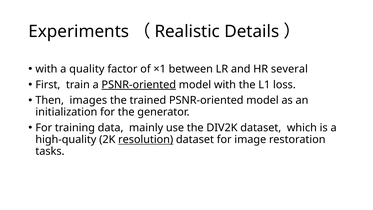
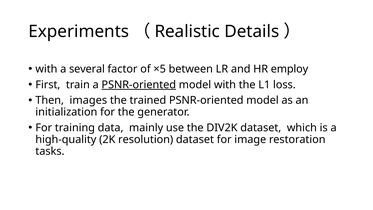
quality: quality -> several (87, 69)
×1: ×1 -> ×5 (160, 69)
several: several -> employ (290, 69)
resolution underline: present -> none (146, 139)
